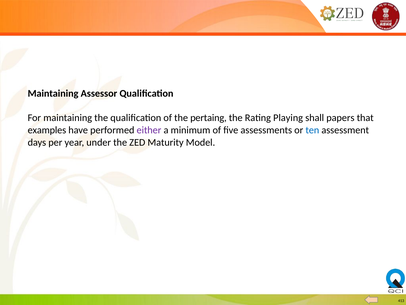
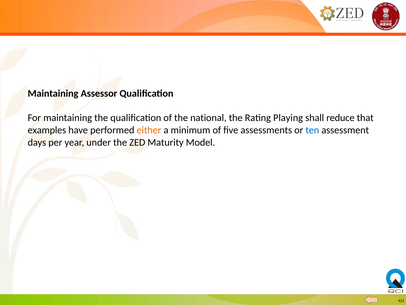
pertaing: pertaing -> national (208, 118)
papers: papers -> reduce (340, 118)
either colour: purple -> orange (149, 130)
